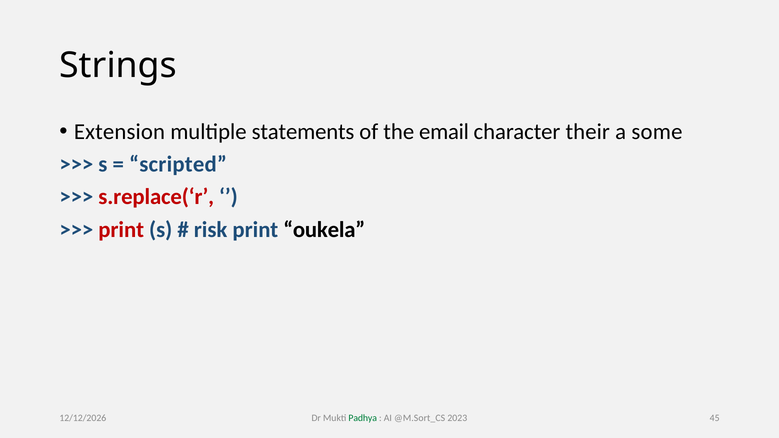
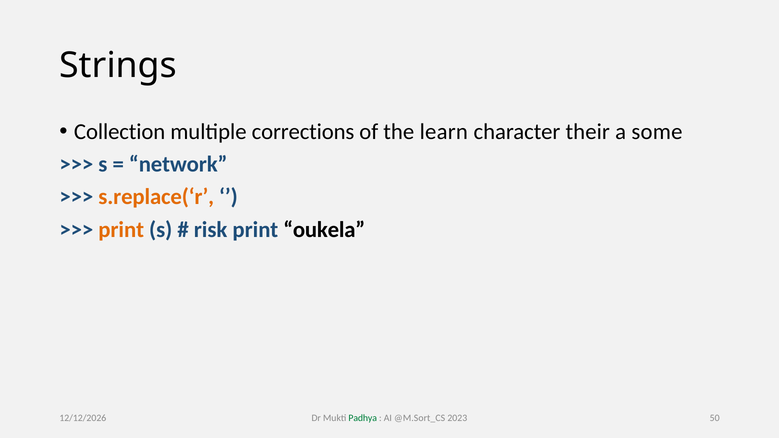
Extension: Extension -> Collection (120, 132)
statements: statements -> corrections (303, 132)
email: email -> learn (444, 132)
scripted: scripted -> network (178, 164)
s.replace(‘r colour: red -> orange (156, 197)
print colour: red -> orange (121, 230)
45: 45 -> 50 (715, 418)
